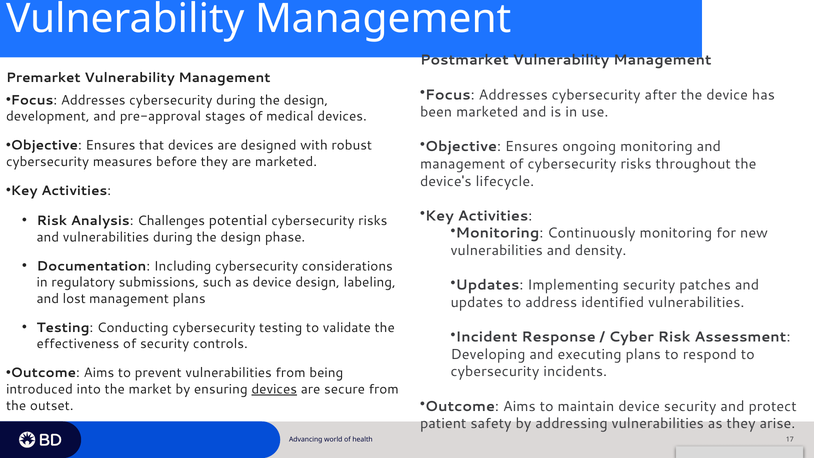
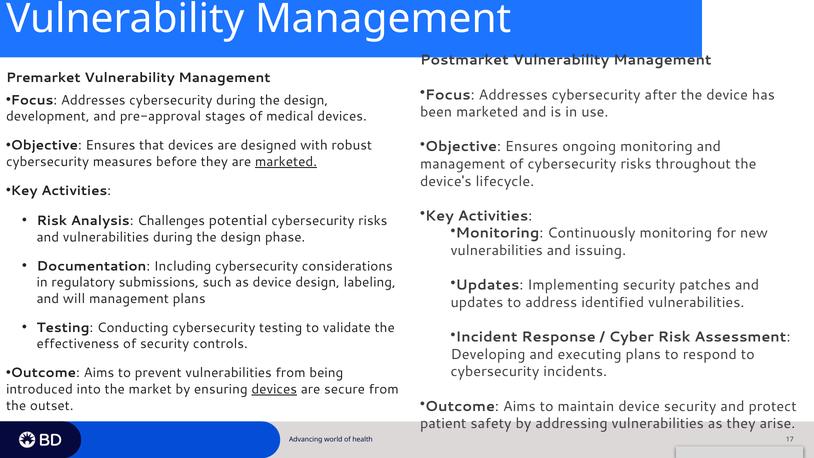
marketed underline: none -> present (286, 162)
density: density -> issuing (601, 250)
lost: lost -> will (74, 299)
